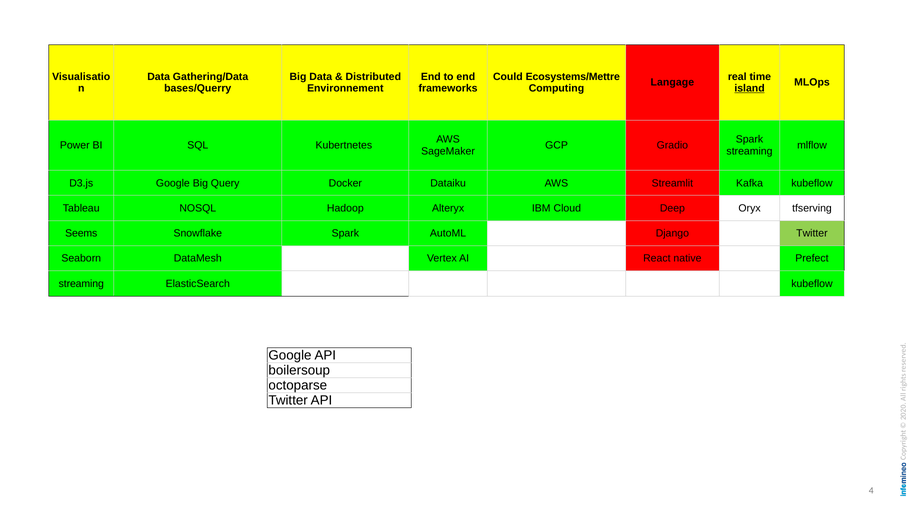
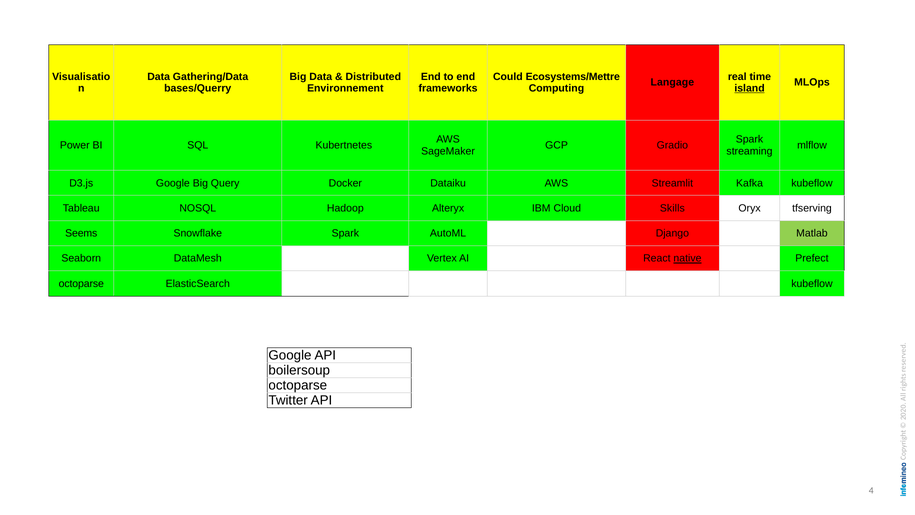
Deep: Deep -> Skills (672, 208)
Django Twitter: Twitter -> Matlab (812, 233)
native underline: none -> present (688, 258)
streaming: streaming -> octoparse (81, 283)
